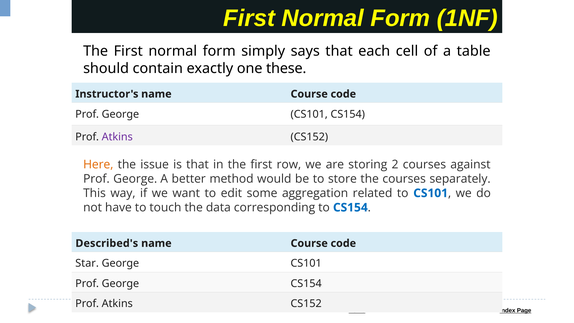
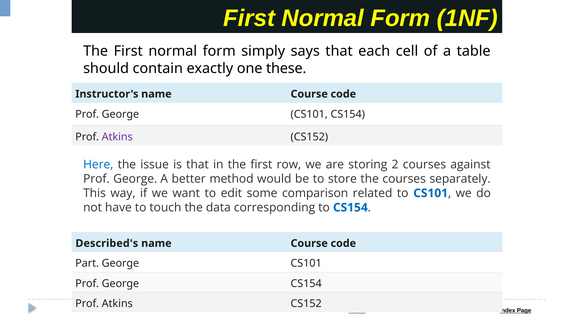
Here colour: orange -> blue (98, 164)
aggregation: aggregation -> comparison (315, 193)
Star: Star -> Part (87, 263)
